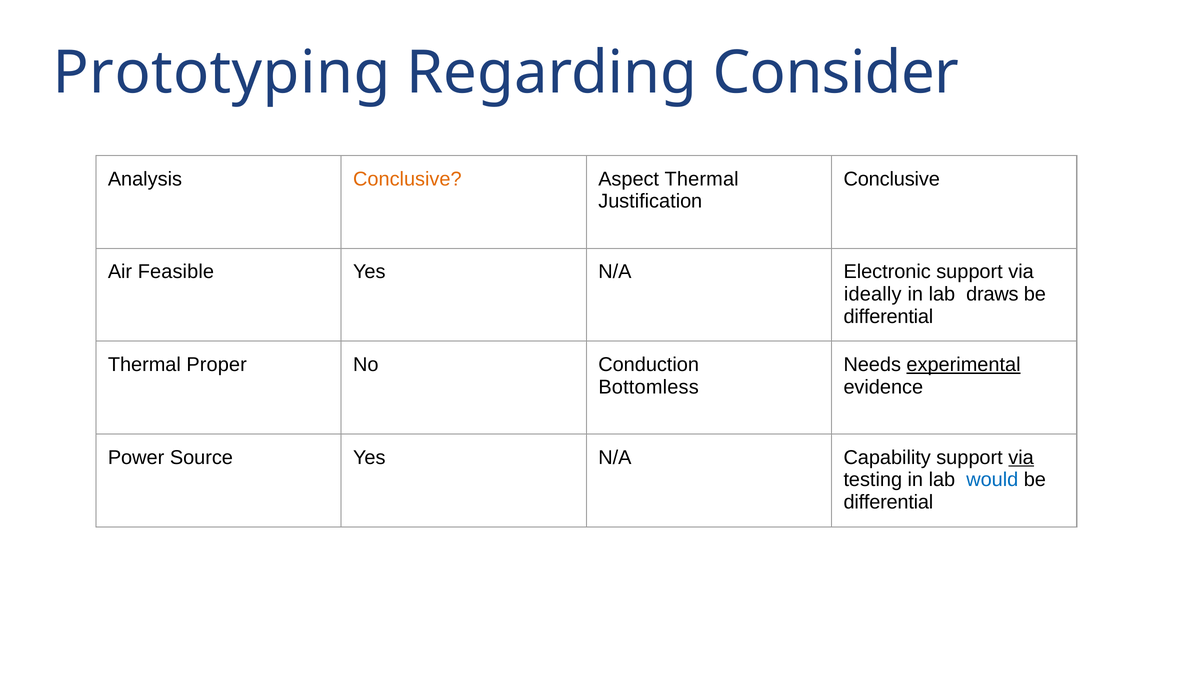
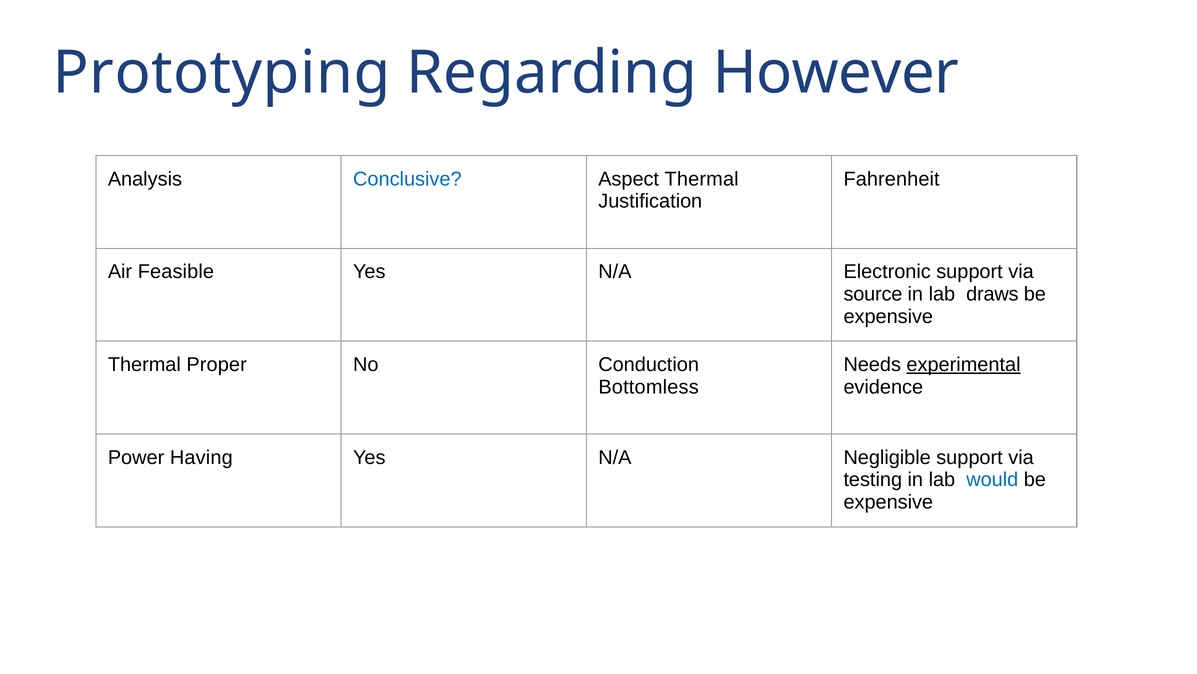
Consider: Consider -> However (836, 73)
Conclusive colour: orange -> blue (407, 179)
Conclusive: Conclusive -> Fahrenheit (892, 179)
ideally: ideally -> source (873, 294)
differential: differential -> expensive (888, 316)
Source: Source -> Having (201, 457)
Capability: Capability -> Negligible (887, 457)
via underline: present -> none (1021, 457)
differential: differential -> expensive (888, 502)
